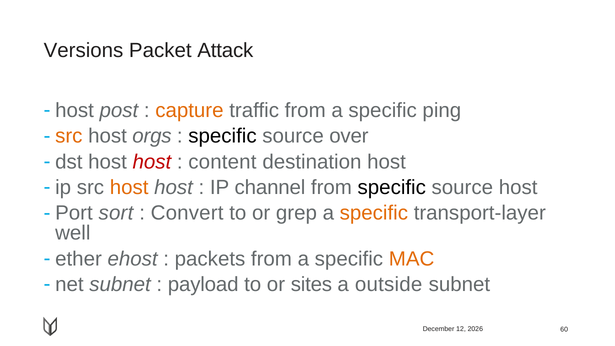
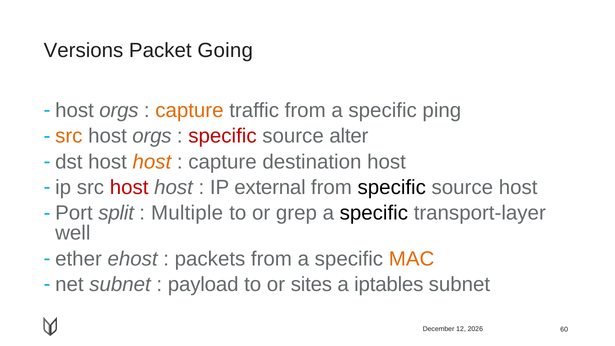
Attack: Attack -> Going (225, 51)
post: post -> orgs (119, 110)
specific colour: black -> red (222, 136)
over: over -> alter (349, 136)
host colour: red -> orange (152, 162)
content: content -> capture (222, 162)
host colour: orange -> red (129, 187)
channel: channel -> external (270, 187)
sort: sort -> split (116, 213)
Convert: Convert -> Multiple (187, 213)
specific colour: orange -> black (374, 213)
outside: outside -> iptables (389, 284)
